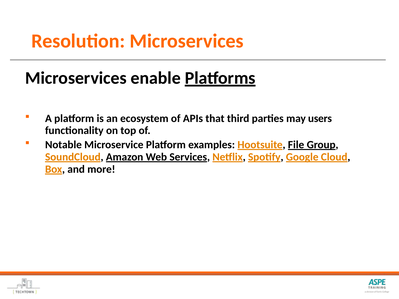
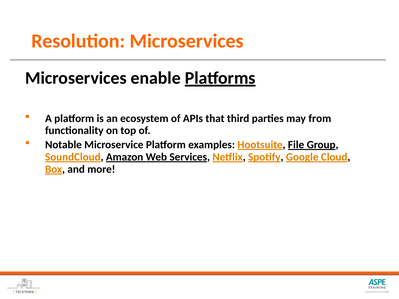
users: users -> from (320, 118)
